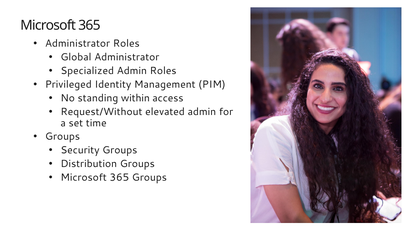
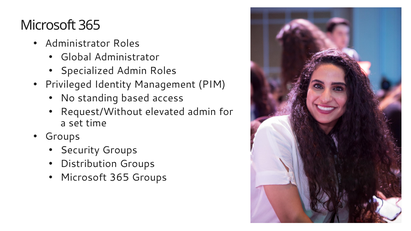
within: within -> based (135, 98)
